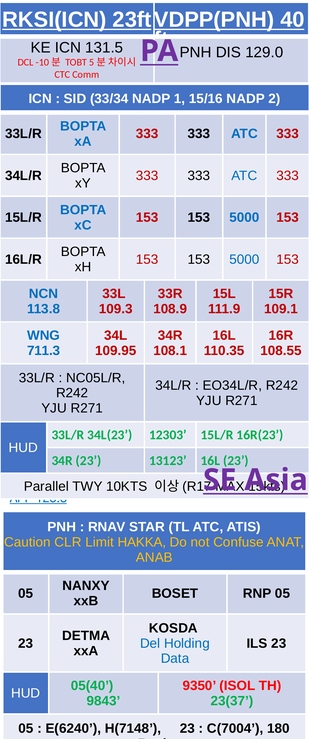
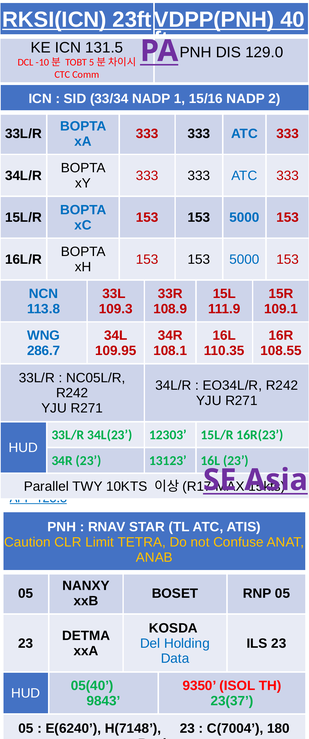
711.3: 711.3 -> 286.7 (44, 351)
HAKKA: HAKKA -> TETRA (142, 542)
